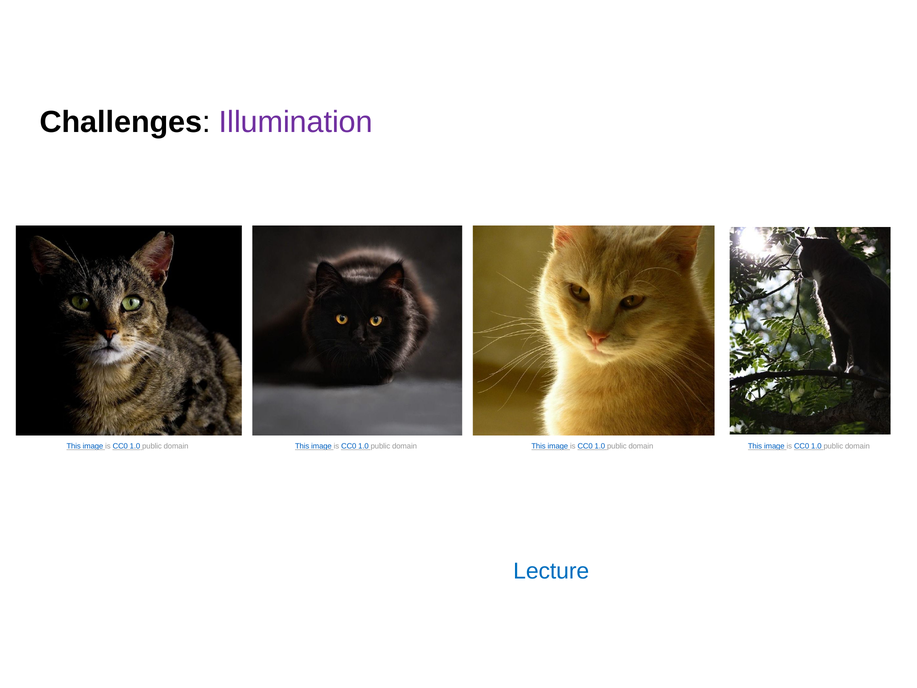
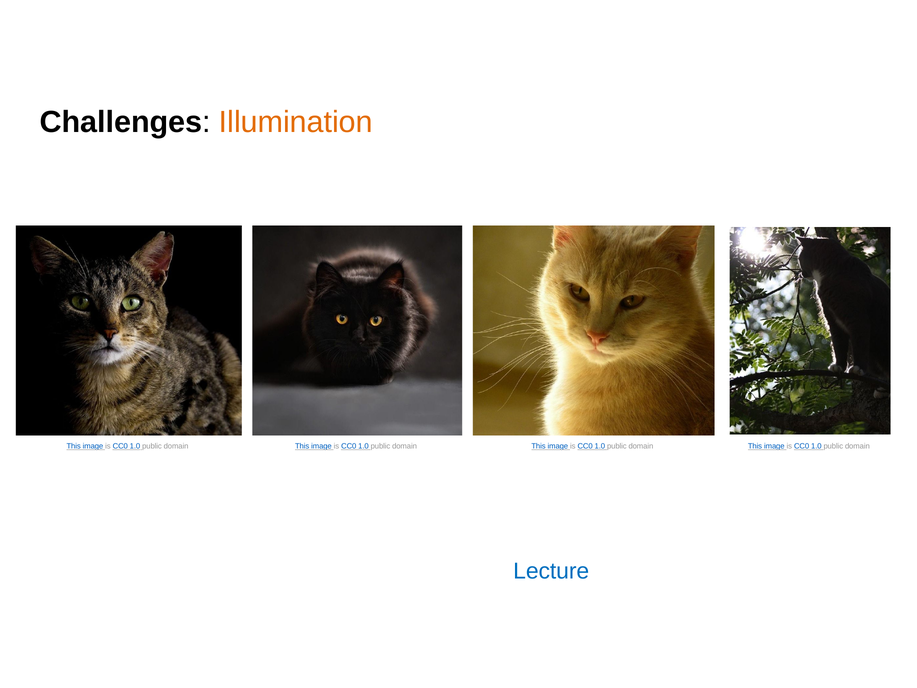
Illumination colour: purple -> orange (296, 122)
